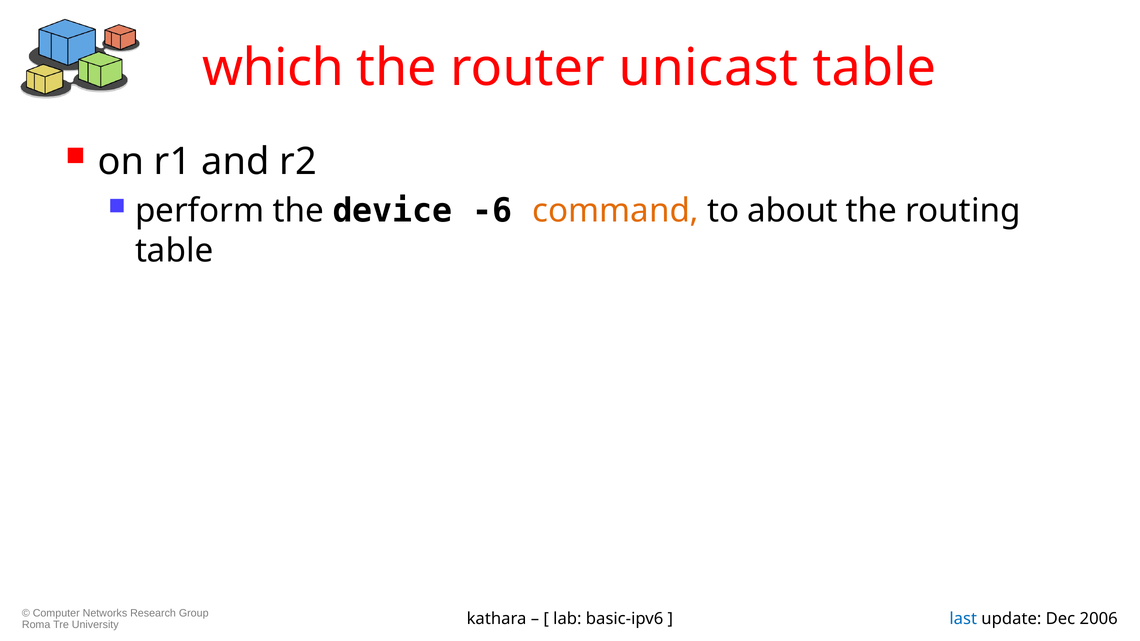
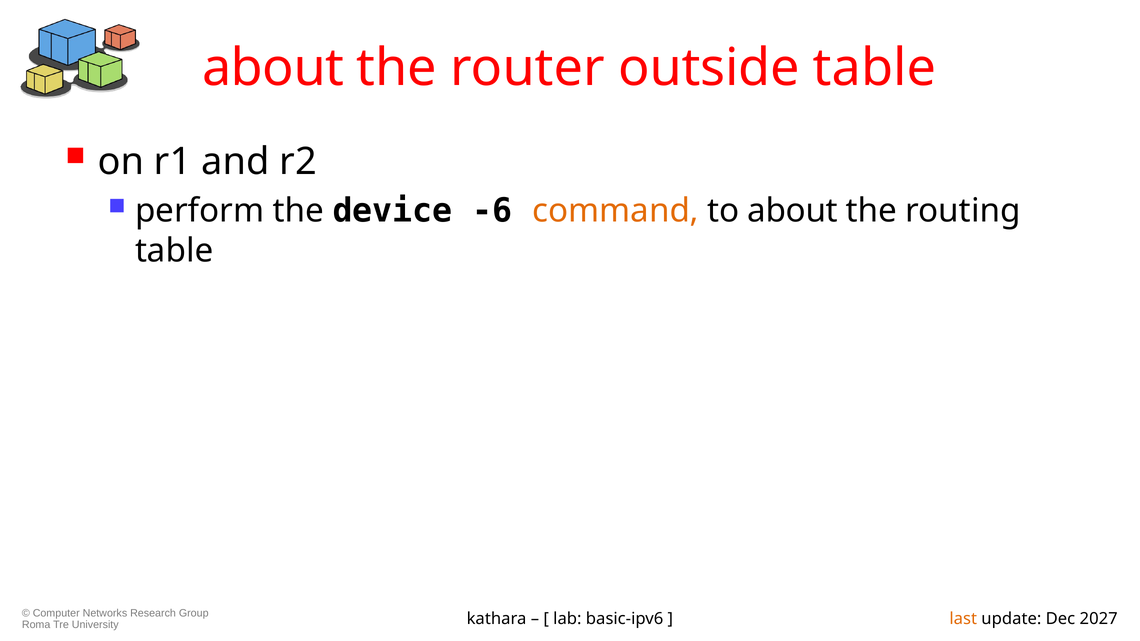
which: which -> about (273, 68)
unicast: unicast -> outside (709, 68)
last colour: blue -> orange (963, 619)
2006: 2006 -> 2027 (1099, 619)
